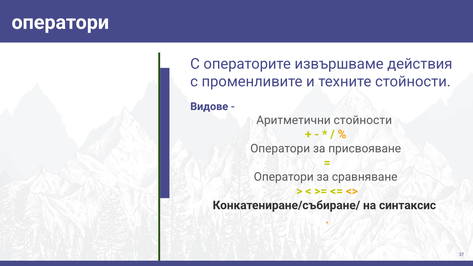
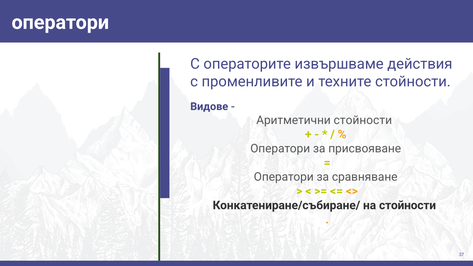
на синтаксис: синтаксис -> стойности (408, 205)
